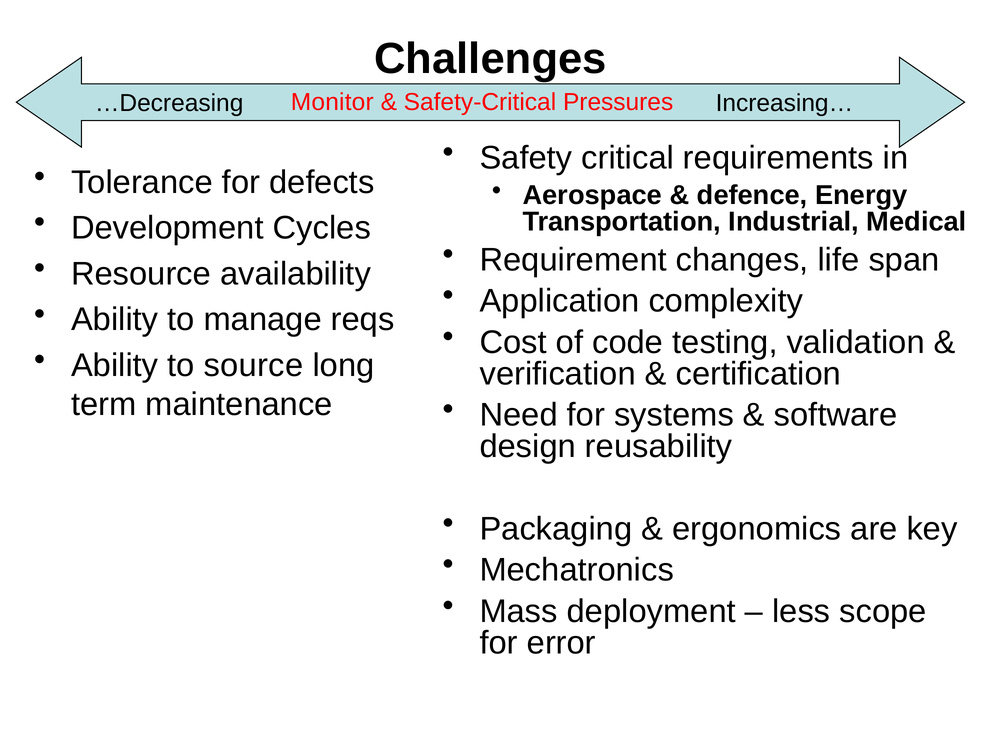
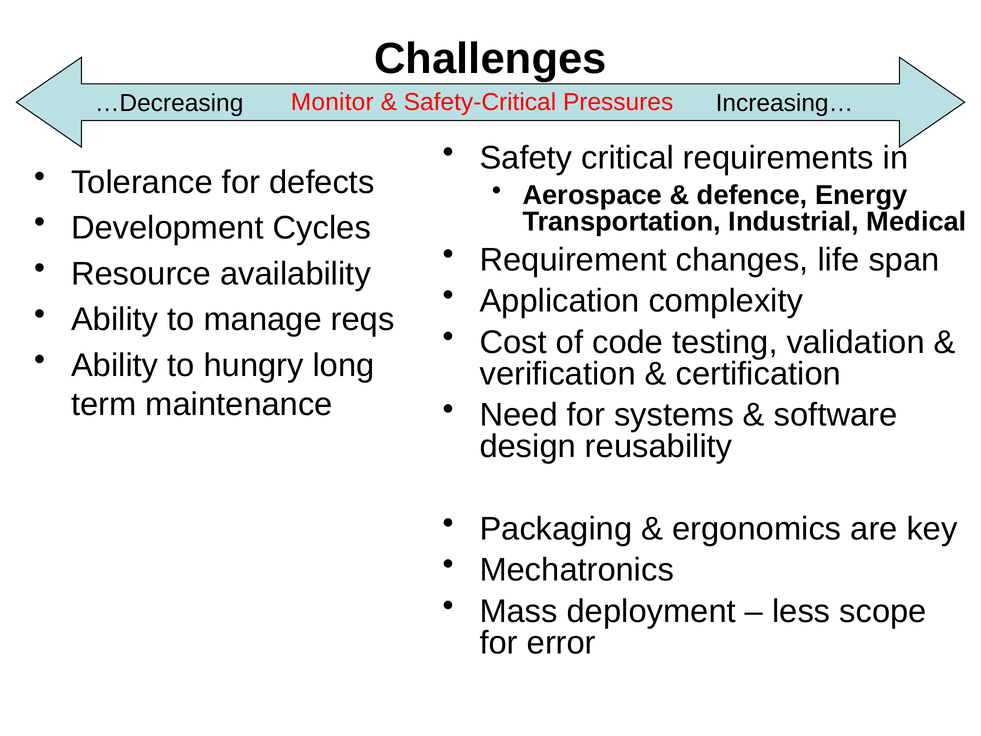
source: source -> hungry (254, 365)
